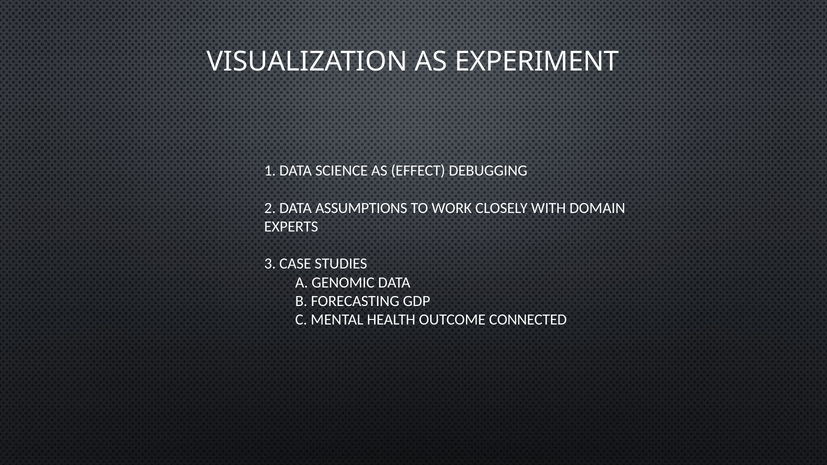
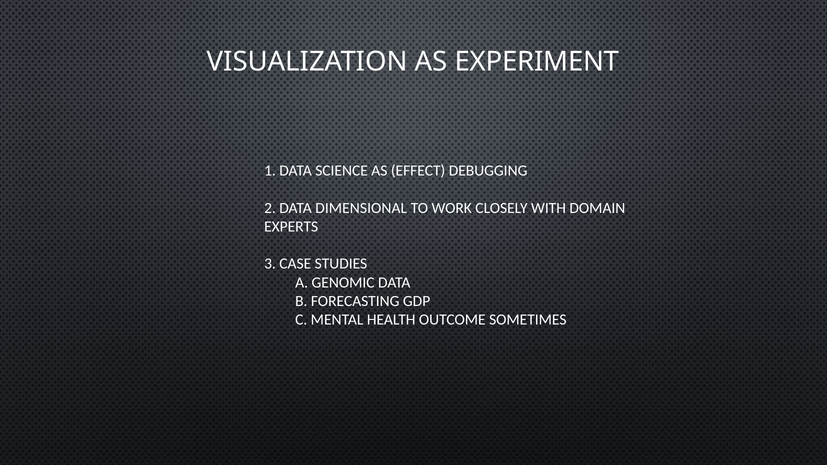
ASSUMPTIONS: ASSUMPTIONS -> DIMENSIONAL (361, 208)
CONNECTED: CONNECTED -> SOMETIMES (528, 320)
